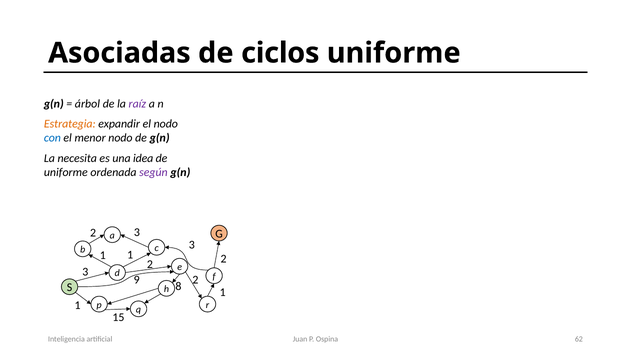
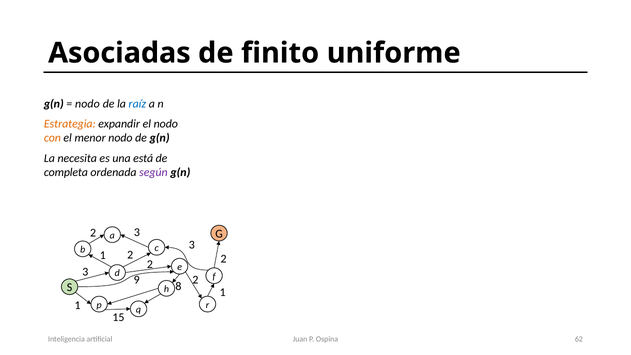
ciclos: ciclos -> finito (280, 53)
árbol: árbol -> nodo (87, 104)
raíz colour: purple -> blue (137, 104)
con colour: blue -> orange (52, 138)
idea: idea -> está (143, 158)
uniforme: uniforme -> completa (66, 172)
1: 1 -> 2 (130, 255)
